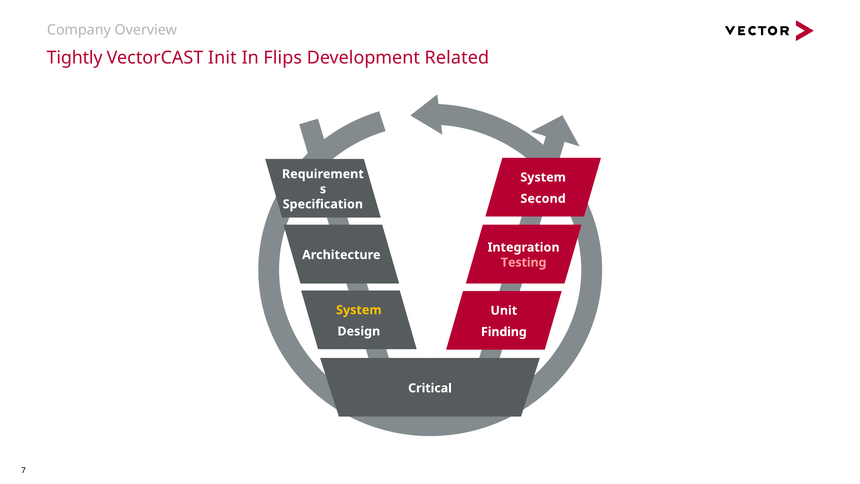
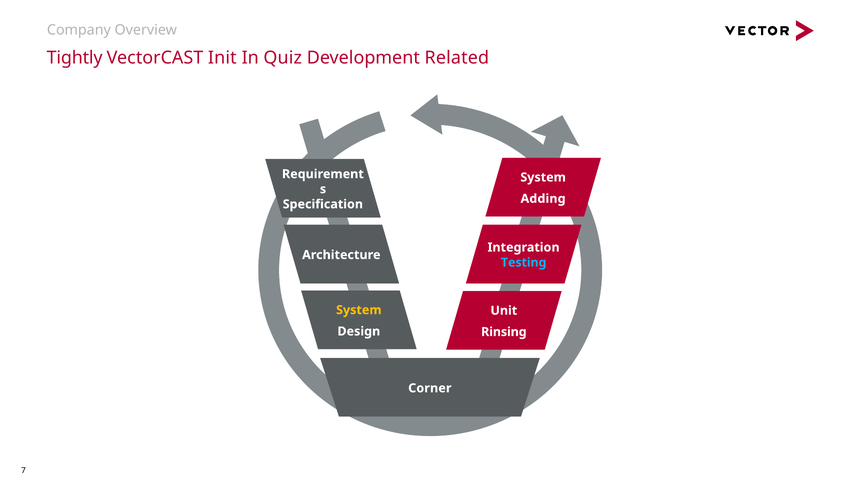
Flips: Flips -> Quiz (283, 58)
Second: Second -> Adding (543, 199)
Testing colour: pink -> light blue (524, 262)
Finding: Finding -> Rinsing (504, 332)
Critical: Critical -> Corner (430, 388)
